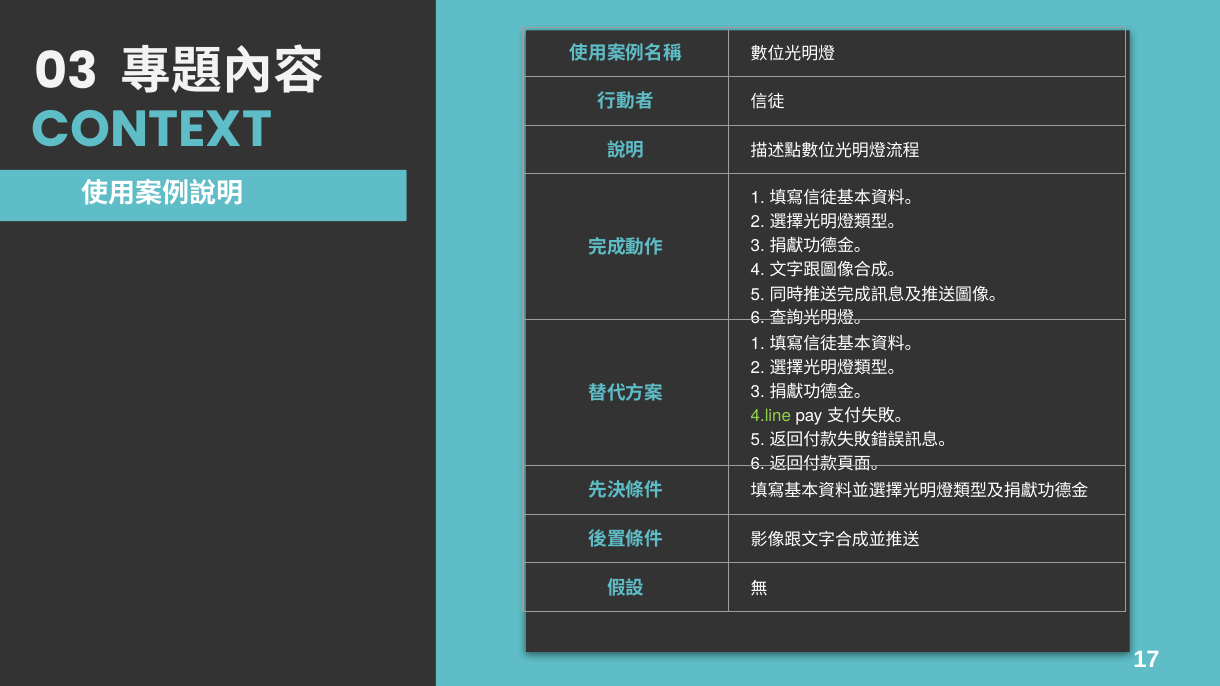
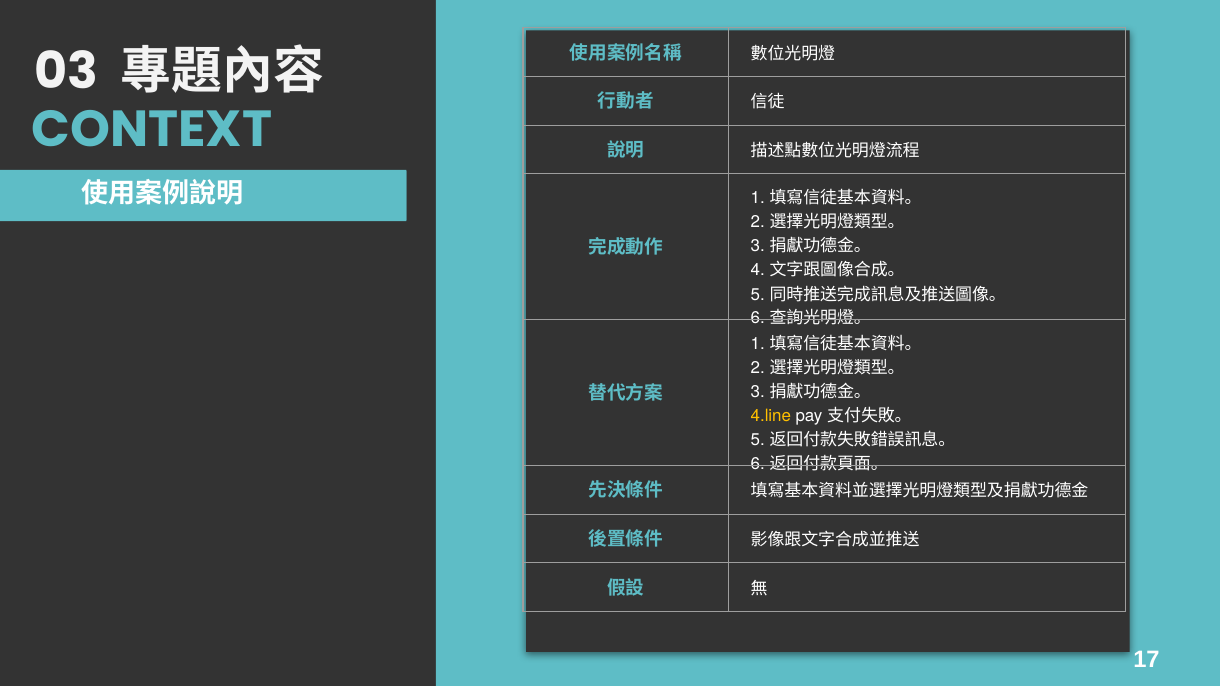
4.line colour: light green -> yellow (771, 416)
